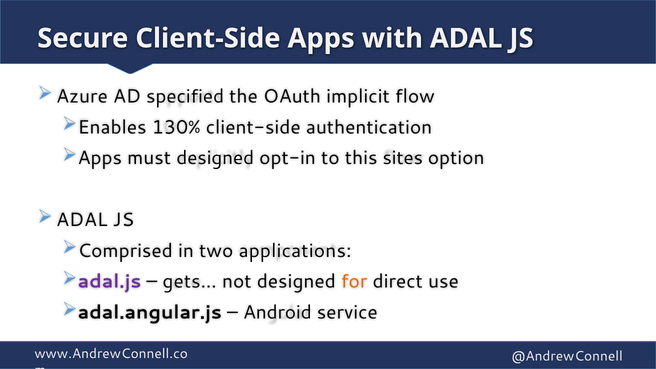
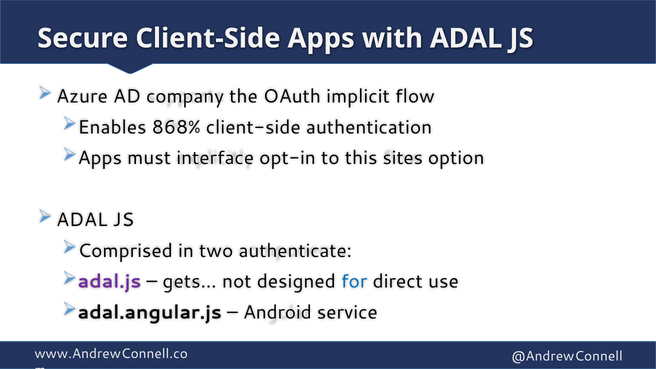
specified: specified -> company (185, 96)
130%: 130% -> 868% (176, 127)
must designed: designed -> interface (215, 158)
applications: applications -> authenticate (295, 251)
for colour: orange -> blue (354, 282)
